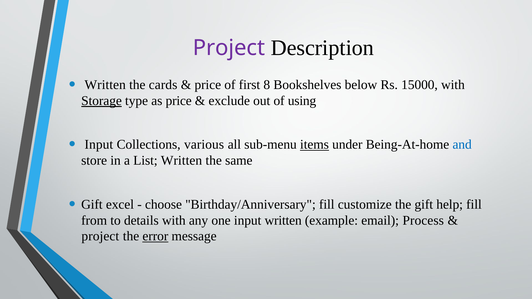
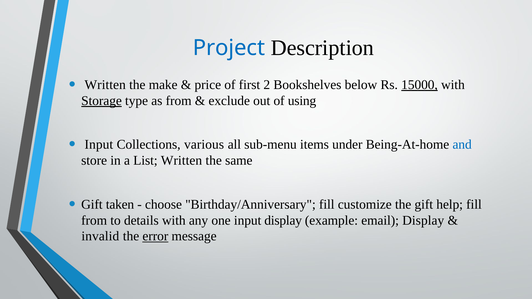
Project colour: purple -> blue (229, 48)
cards: cards -> make (163, 85)
8: 8 -> 2 (267, 85)
15000 underline: none -> present (420, 85)
as price: price -> from (179, 101)
items underline: present -> none (314, 145)
excel: excel -> taken (120, 205)
input written: written -> display (283, 221)
email Process: Process -> Display (423, 221)
project: project -> invalid (100, 236)
